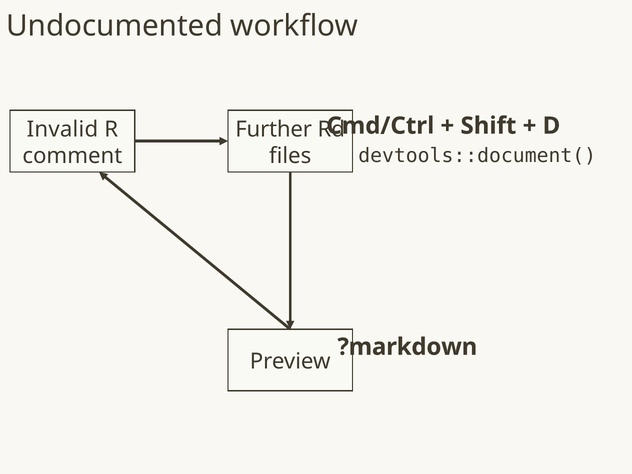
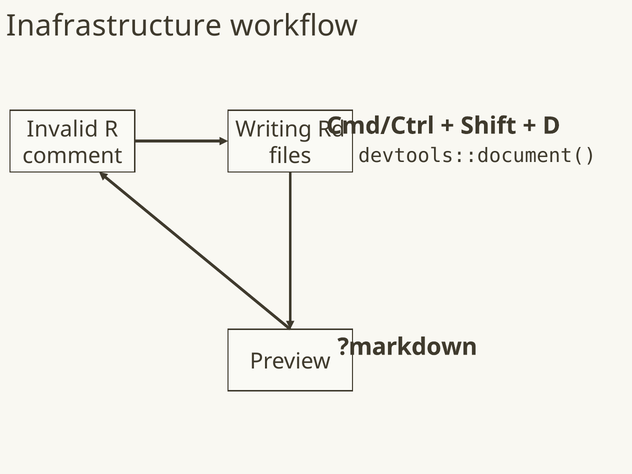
Undocumented: Undocumented -> Inafrastructure (114, 26)
Further: Further -> Writing (274, 129)
